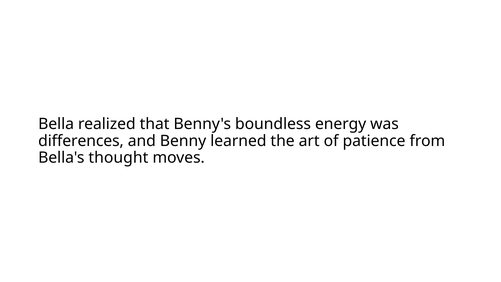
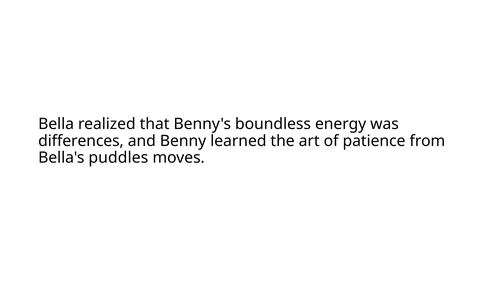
thought: thought -> puddles (118, 158)
